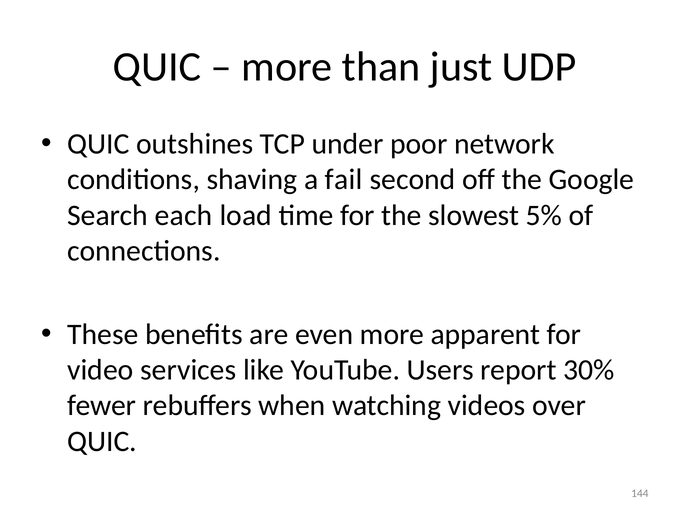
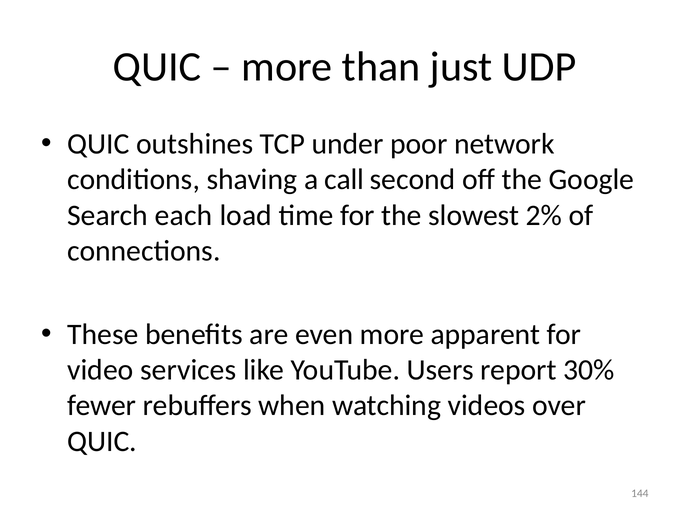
fail: fail -> call (344, 180)
5%: 5% -> 2% (544, 215)
